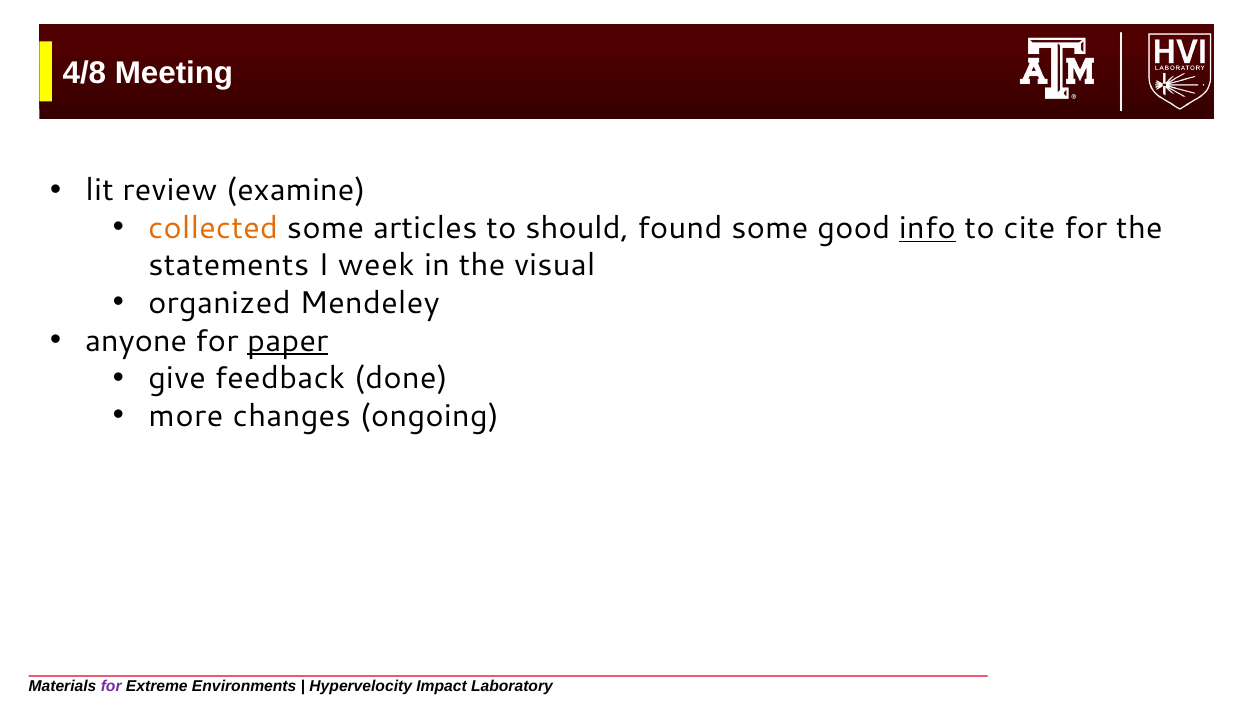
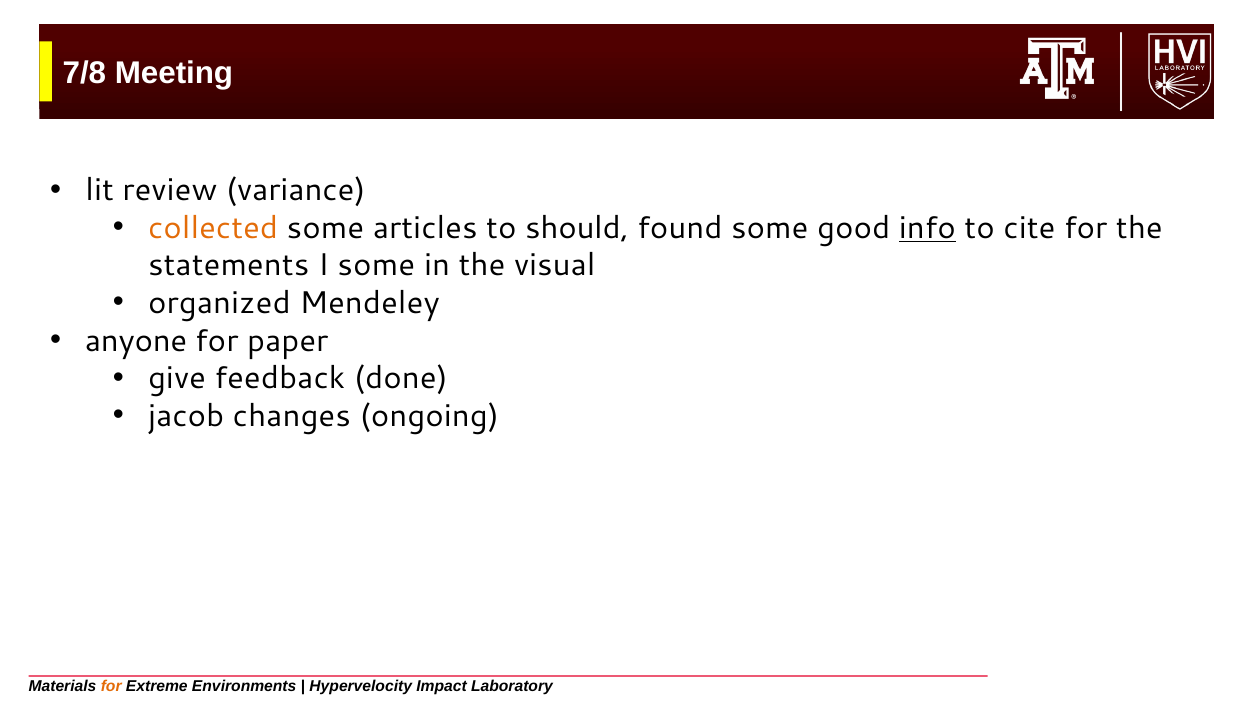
4/8: 4/8 -> 7/8 (84, 73)
examine: examine -> variance (296, 191)
I week: week -> some (376, 266)
paper underline: present -> none (288, 341)
more: more -> jacob (186, 416)
for colour: purple -> orange (111, 687)
